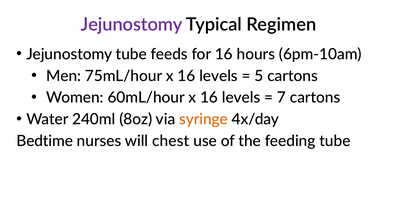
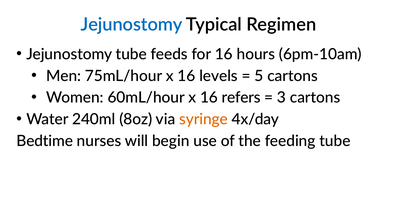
Jejunostomy colour: purple -> blue (132, 25)
60mL/hour x 16 levels: levels -> refers (241, 98)
7: 7 -> 3 (281, 98)
chest: chest -> begin (171, 141)
